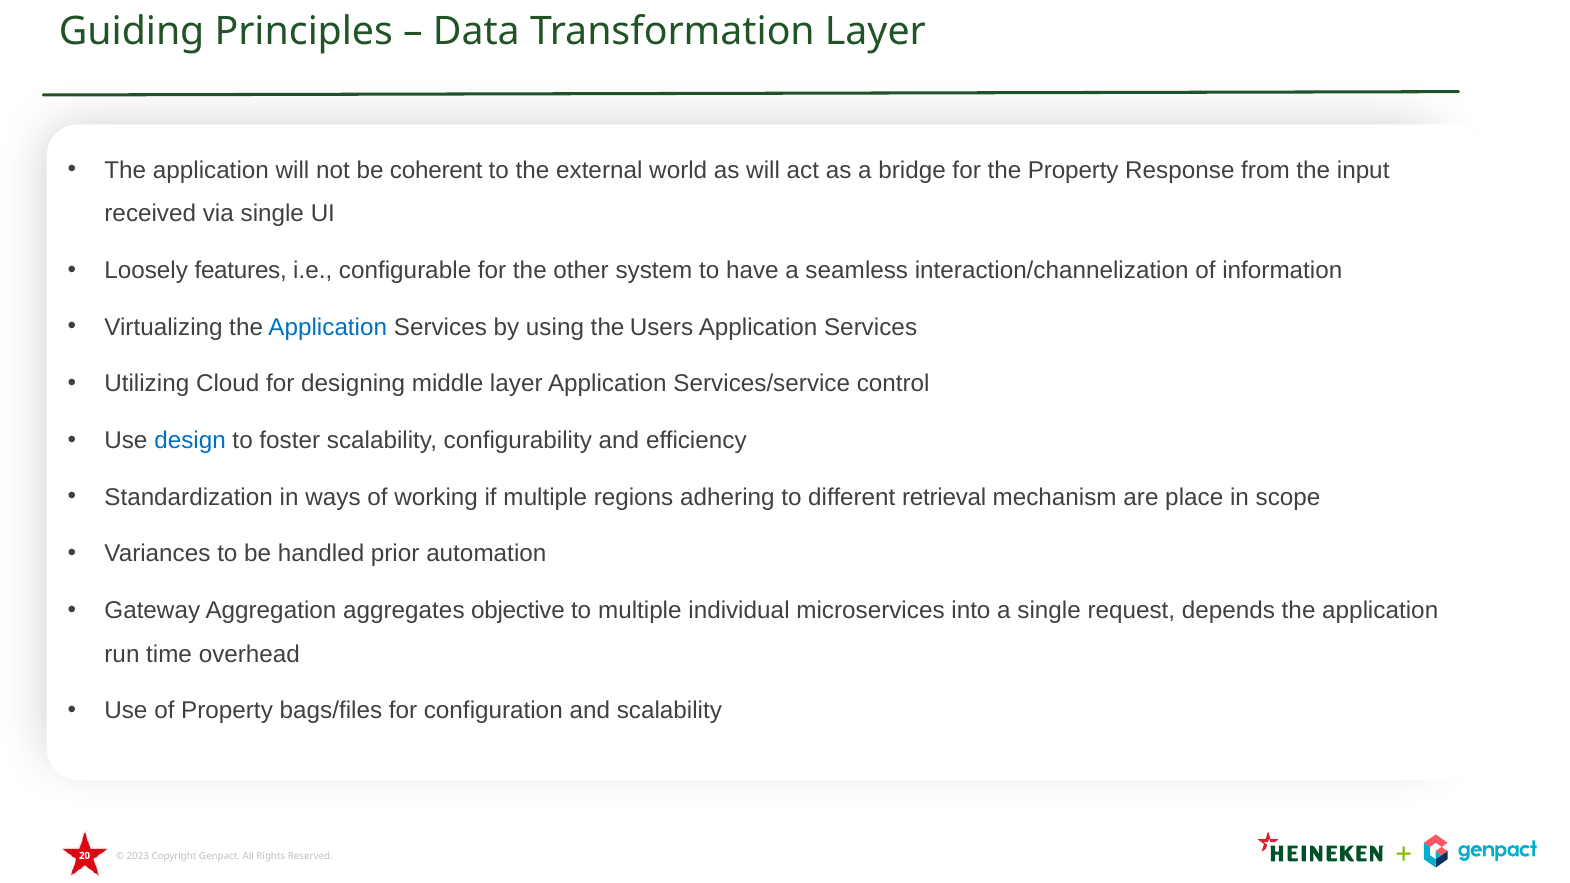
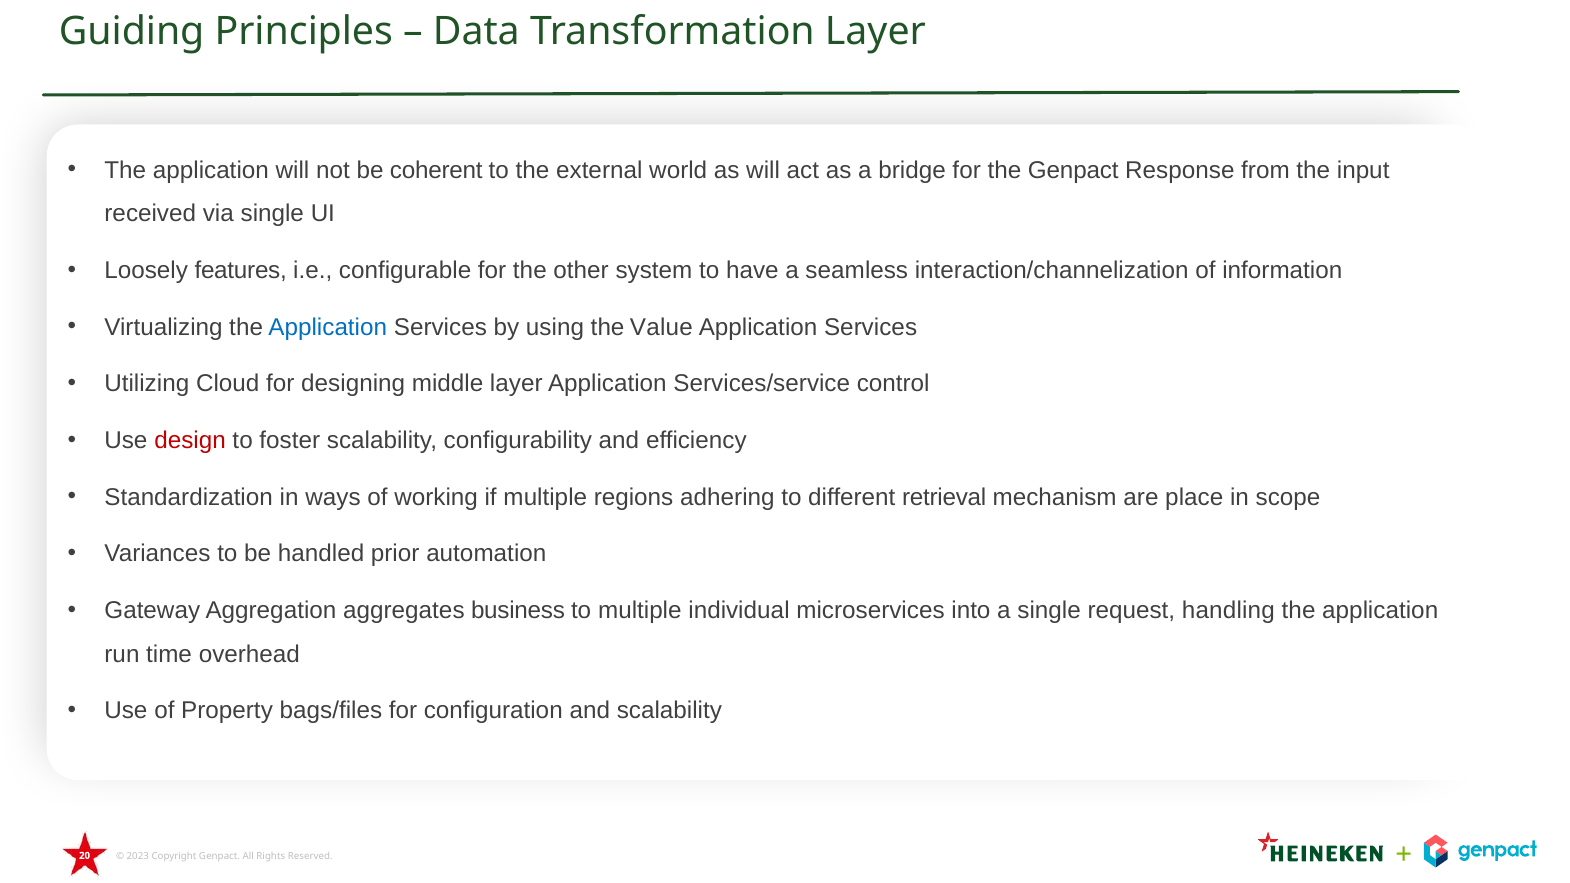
the Property: Property -> Genpact (1073, 170)
Users: Users -> Value (661, 327)
design colour: blue -> red (190, 440)
objective: objective -> business (518, 610)
depends: depends -> handling (1228, 610)
